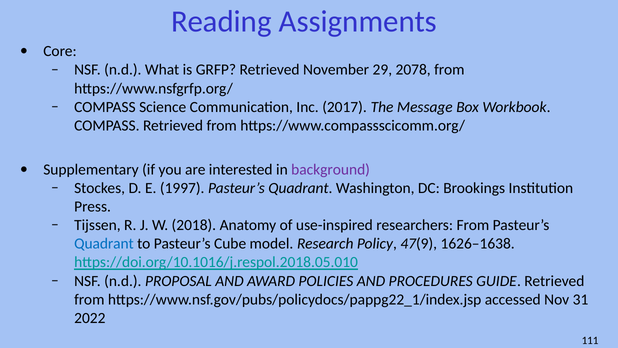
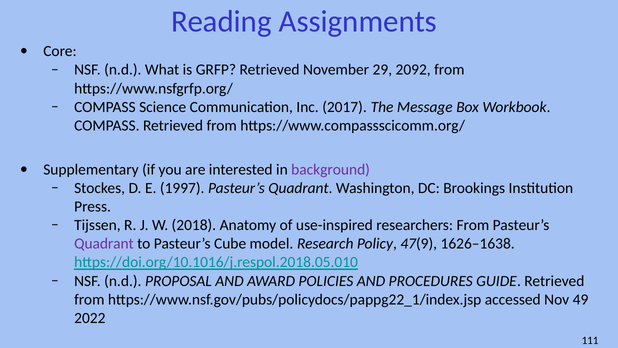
2078: 2078 -> 2092 (413, 70)
Quadrant colour: blue -> purple (104, 244)
31: 31 -> 49 (581, 299)
